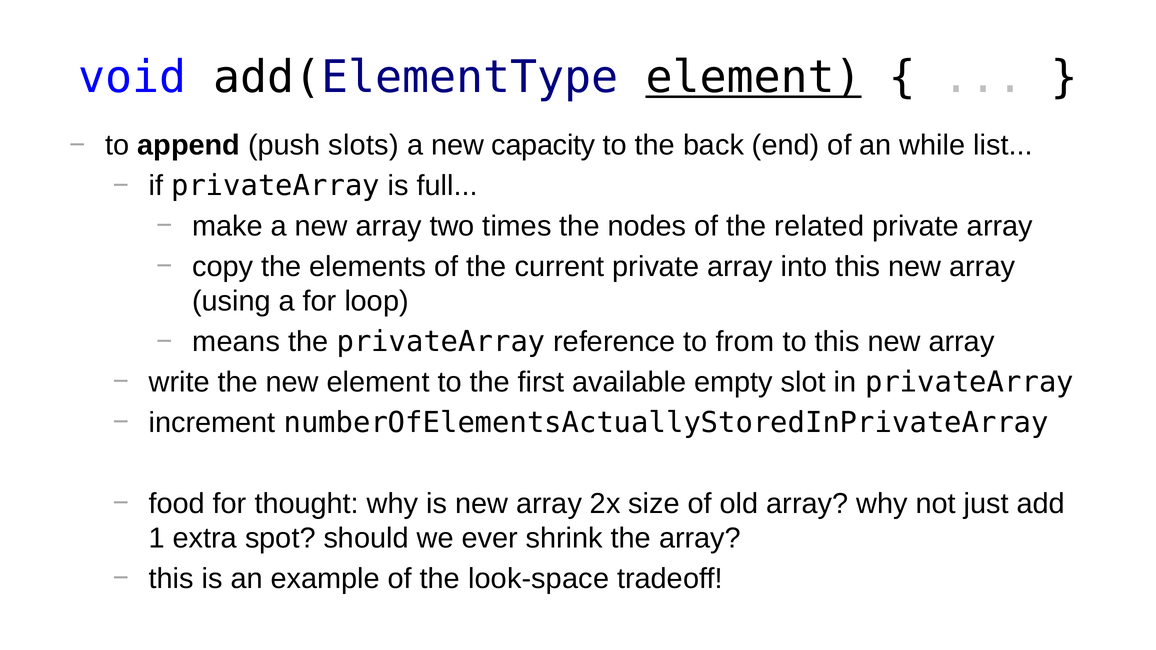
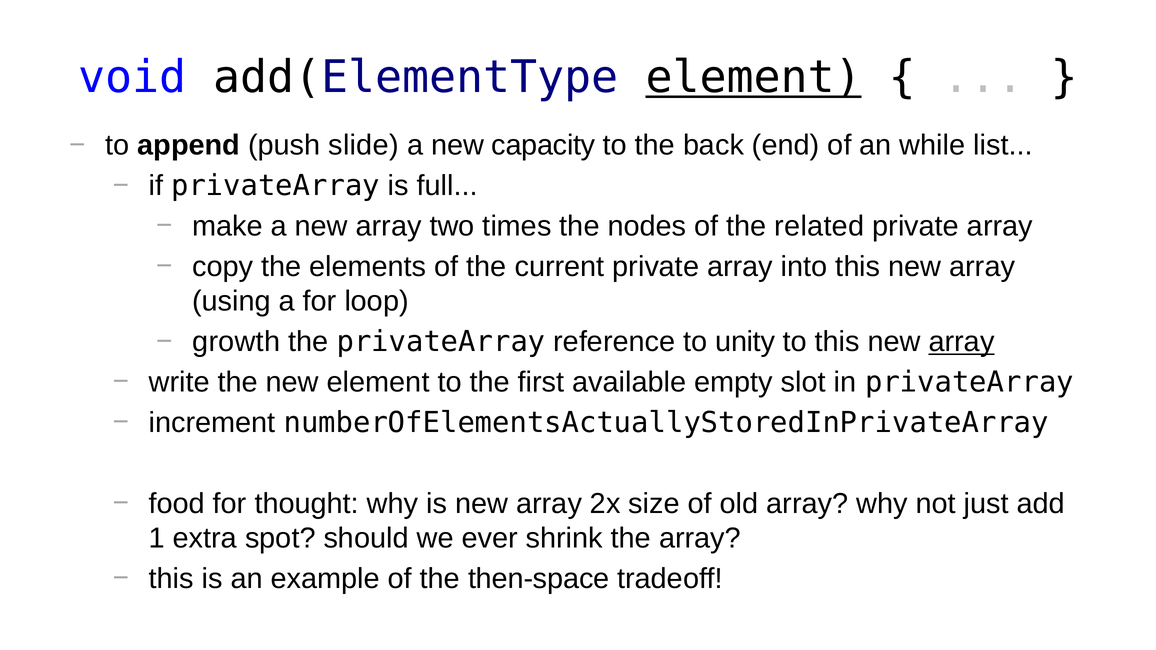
slots: slots -> slide (364, 146)
means: means -> growth (236, 342)
from: from -> unity (745, 342)
array underline: none -> present (962, 342)
look-space: look-space -> then-space (539, 579)
